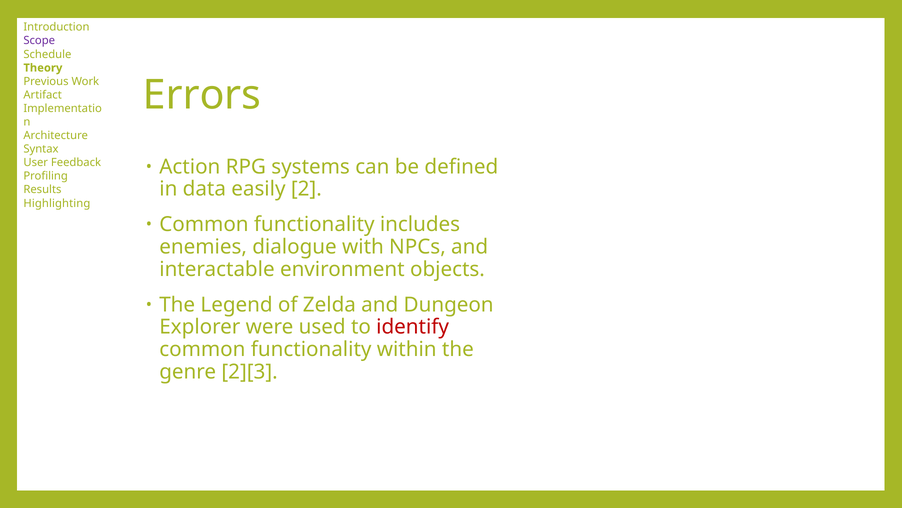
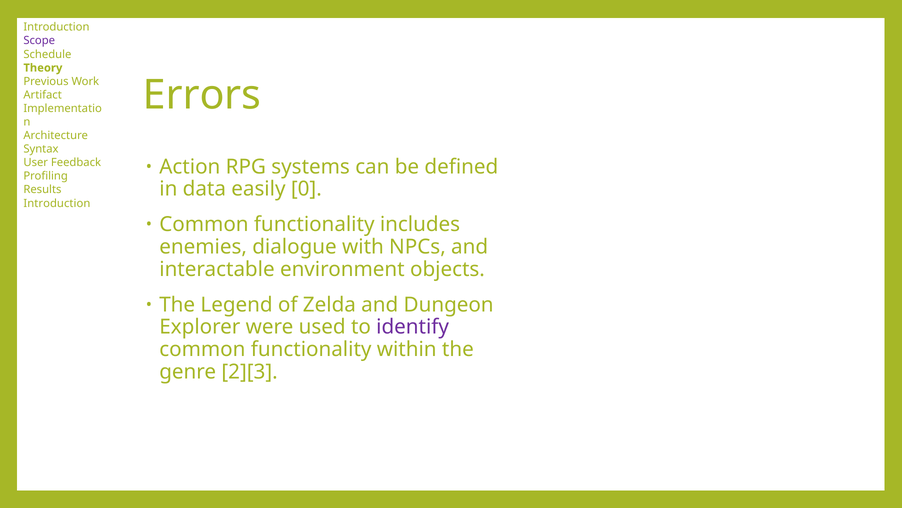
2: 2 -> 0 (306, 189)
Highlighting: Highlighting -> Introduction (57, 203)
identify colour: red -> purple (413, 327)
